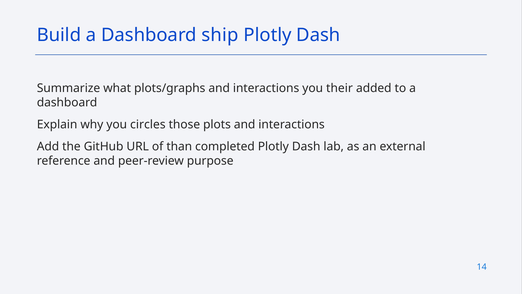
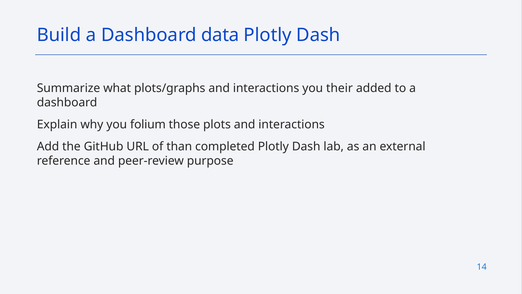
ship: ship -> data (220, 35)
circles: circles -> folium (148, 124)
